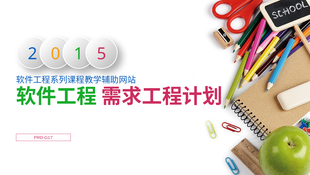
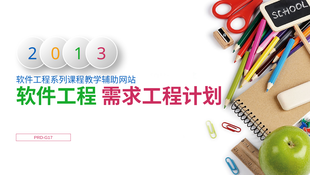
5: 5 -> 3 (101, 54)
